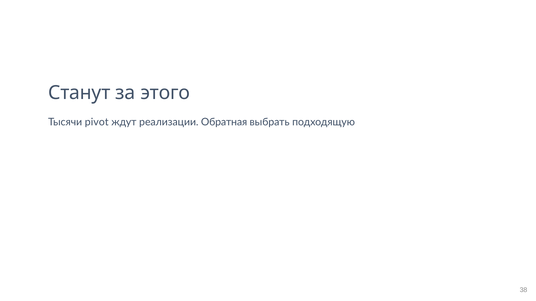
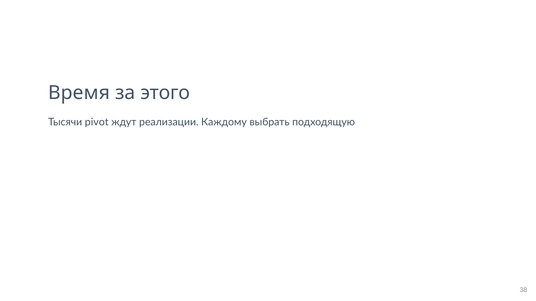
Станут: Станут -> Время (79, 93)
Обратная: Обратная -> Каждому (224, 122)
